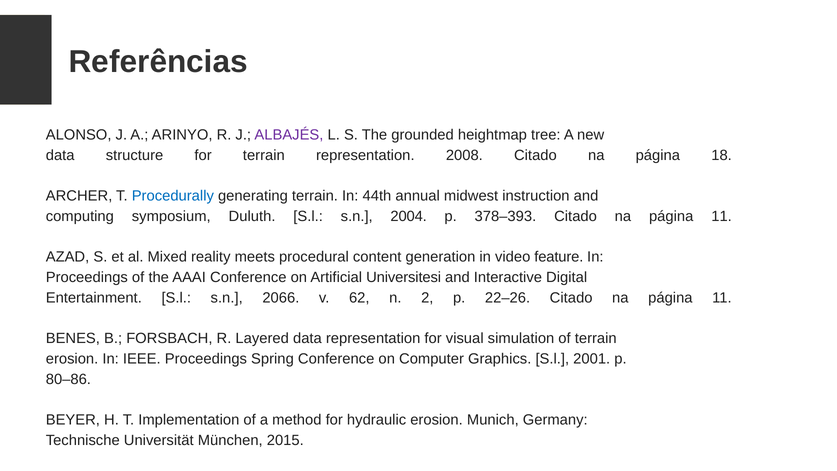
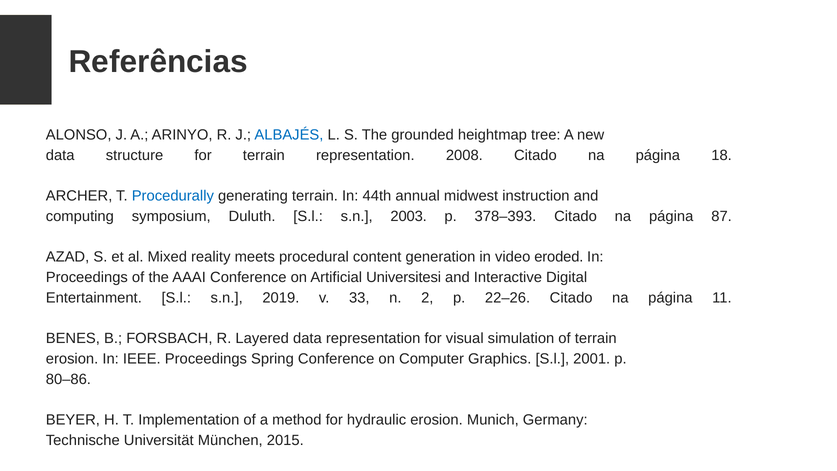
ALBAJÉS colour: purple -> blue (289, 135)
2004: 2004 -> 2003 (409, 216)
11: 11 -> 87 (722, 216)
feature: feature -> eroded (559, 257)
2066: 2066 -> 2019 (281, 298)
62: 62 -> 33 (359, 298)
